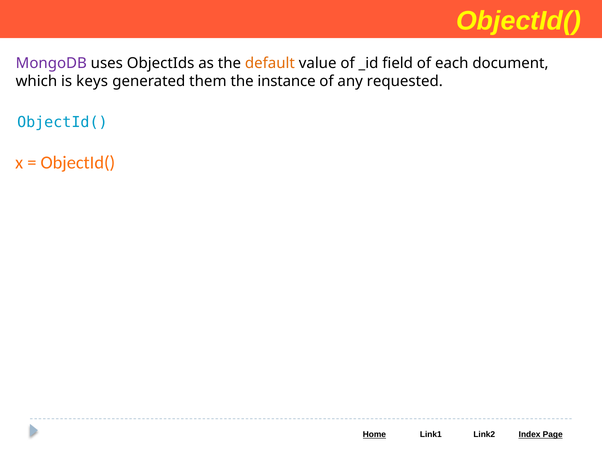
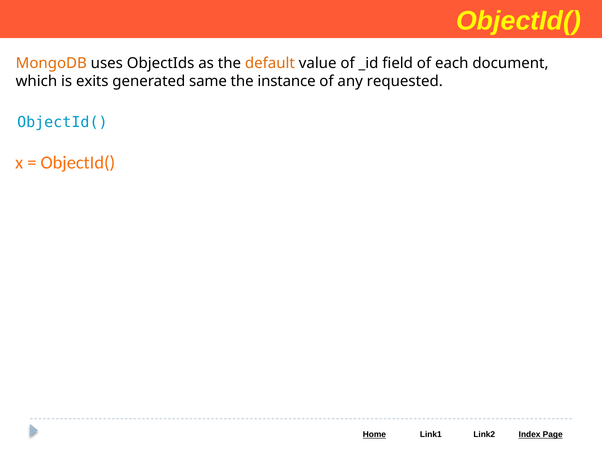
MongoDB colour: purple -> orange (51, 63)
keys: keys -> exits (92, 81)
them: them -> same (208, 81)
